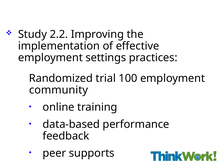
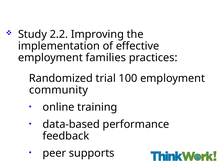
settings: settings -> families (106, 57)
